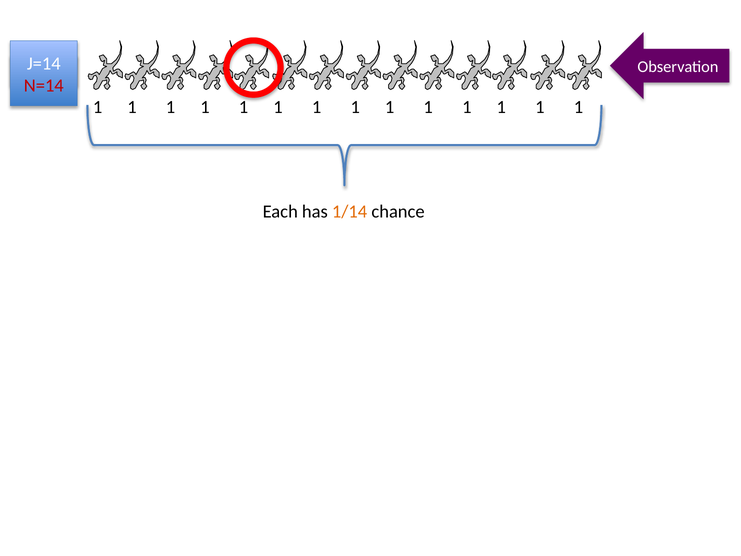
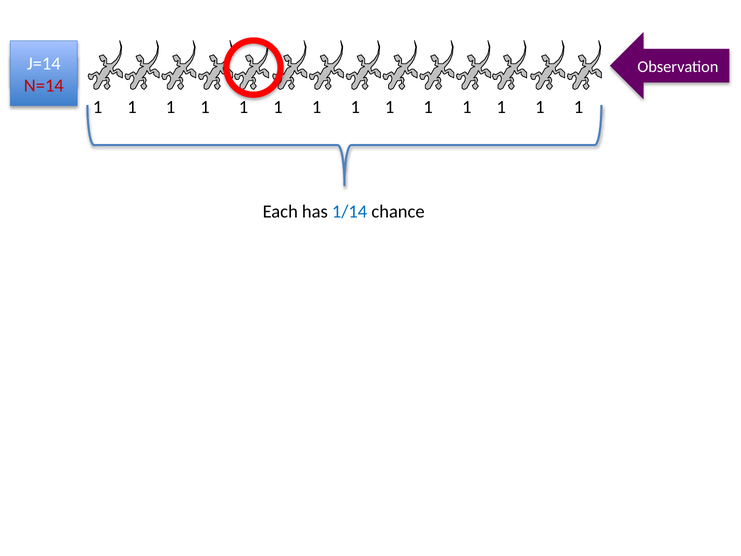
1/14 colour: orange -> blue (350, 212)
